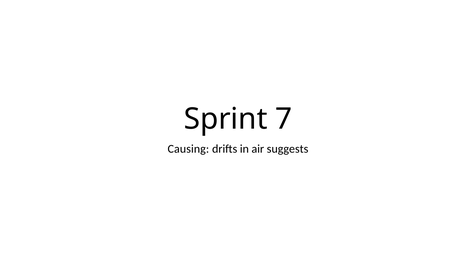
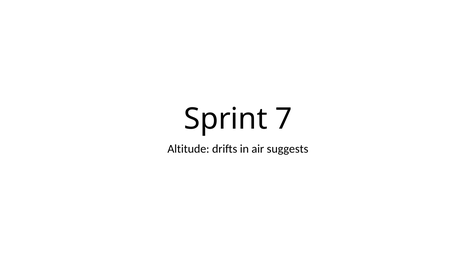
Causing: Causing -> Altitude (188, 149)
